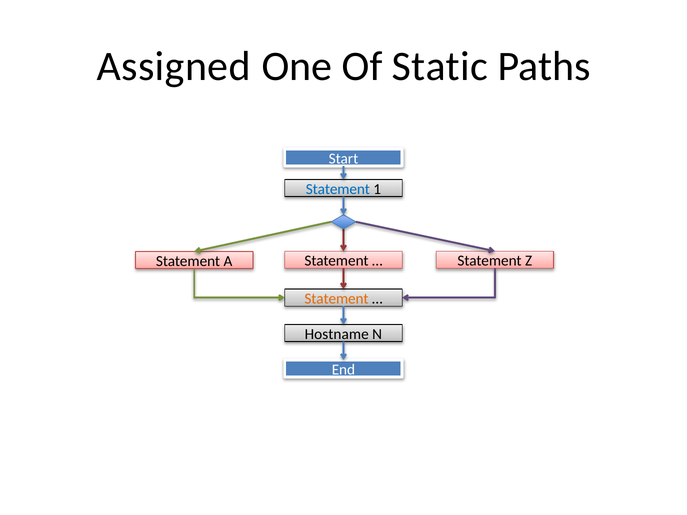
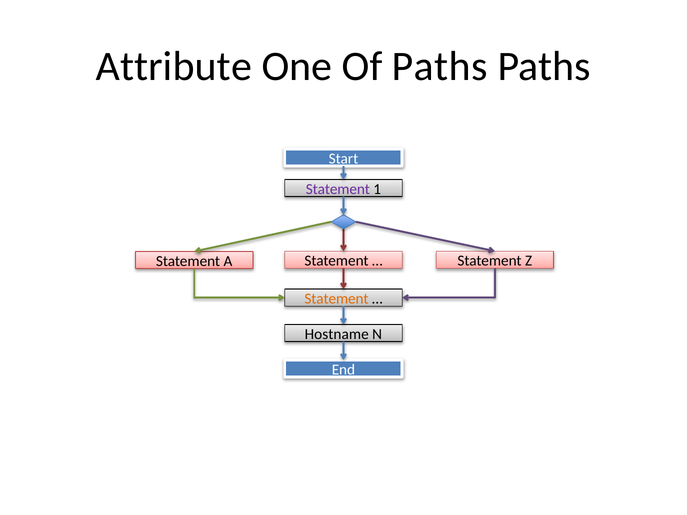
Assigned: Assigned -> Attribute (174, 67)
Of Static: Static -> Paths (440, 67)
Statement colour: blue -> purple (338, 189)
